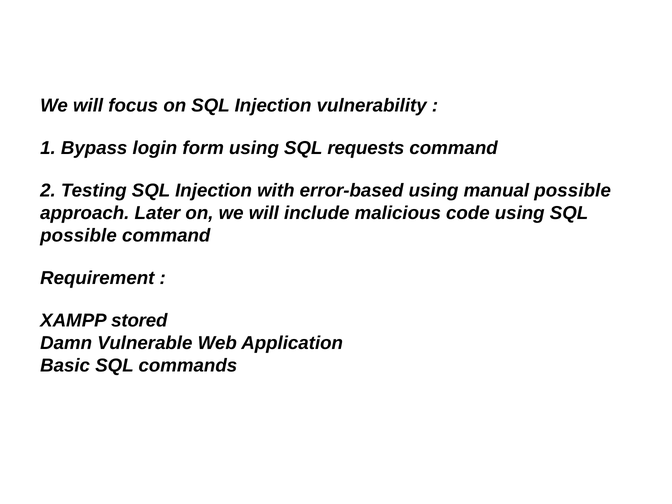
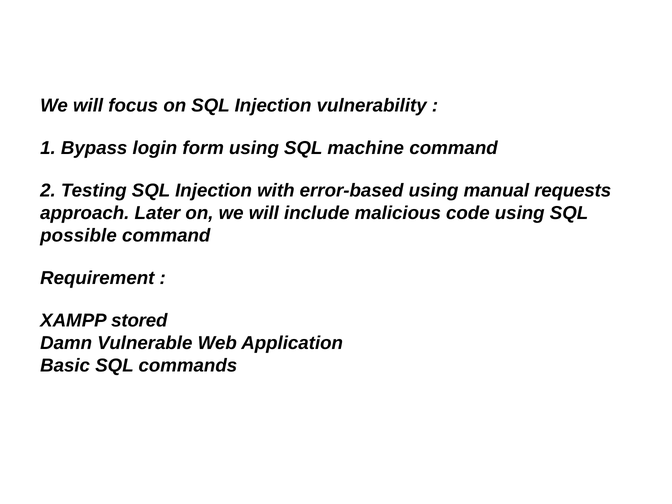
requests: requests -> machine (366, 148)
manual possible: possible -> requests (573, 191)
